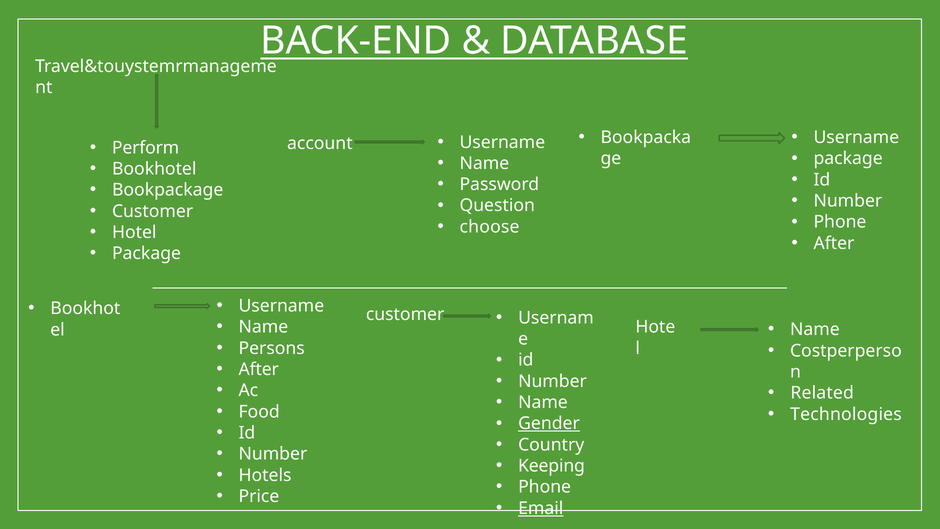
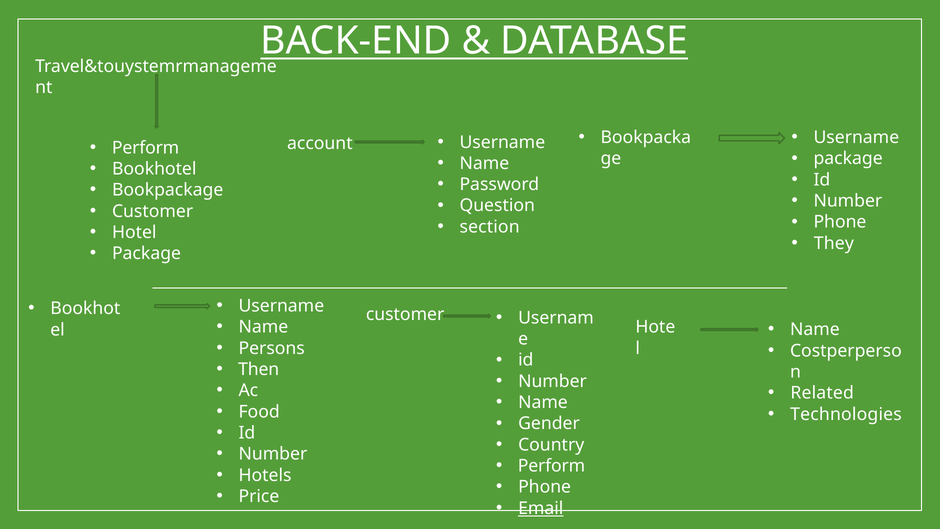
choose: choose -> section (490, 227)
After: After -> They (834, 243)
After: After -> Then (259, 369)
Gender underline: present -> none (549, 423)
Keeping: Keeping -> Perform (552, 466)
